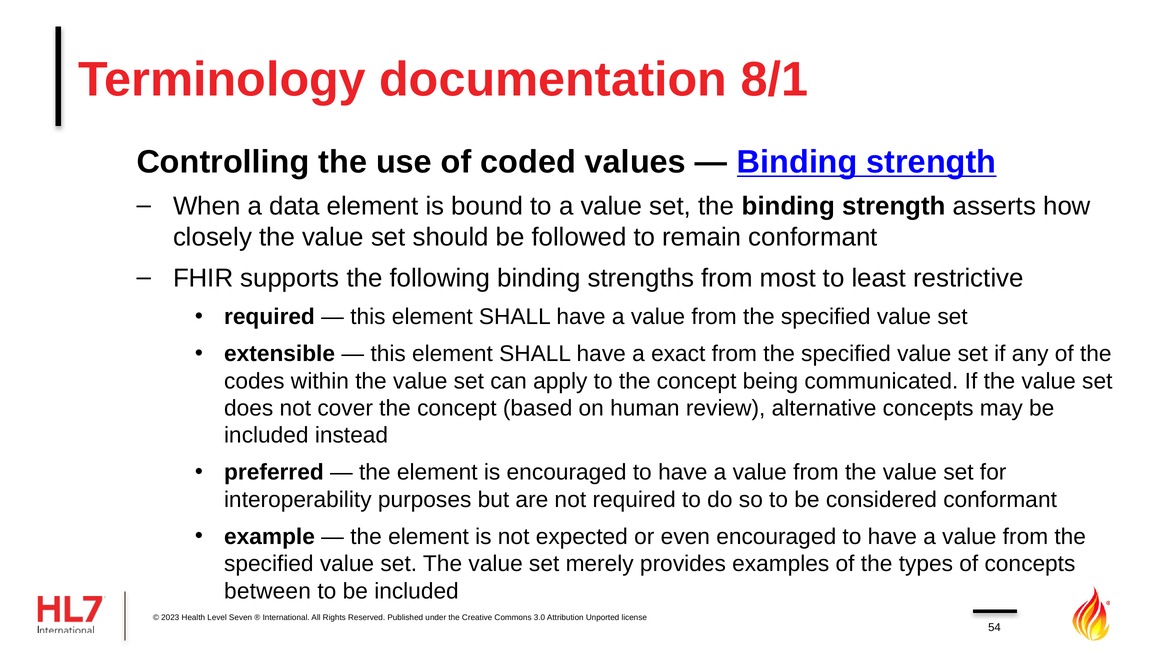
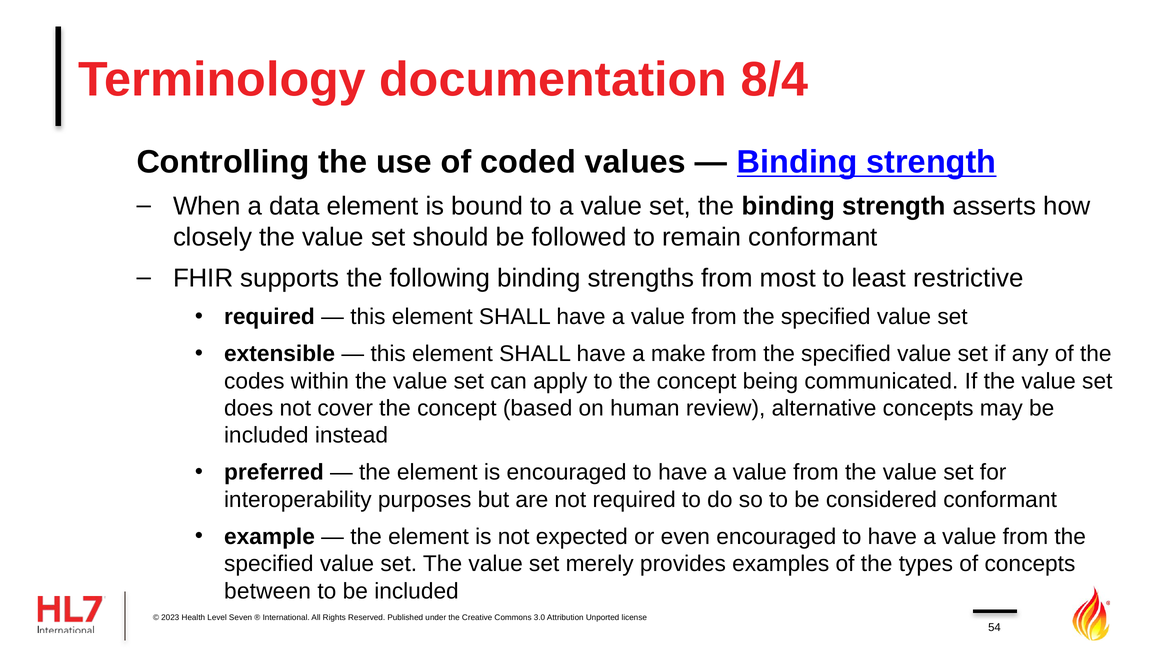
8/1: 8/1 -> 8/4 (774, 80)
exact: exact -> make (678, 354)
